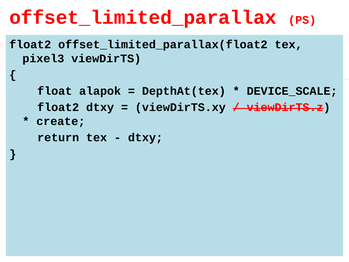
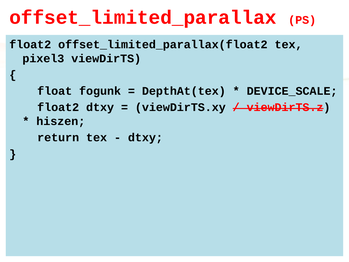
alapok: alapok -> fogunk (100, 91)
create: create -> hiszen (61, 121)
